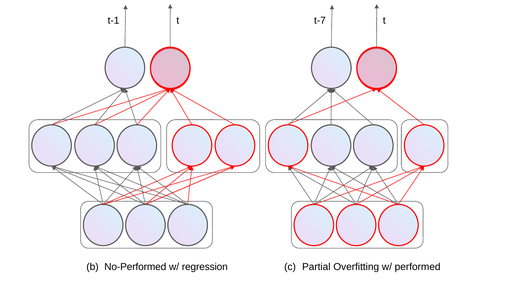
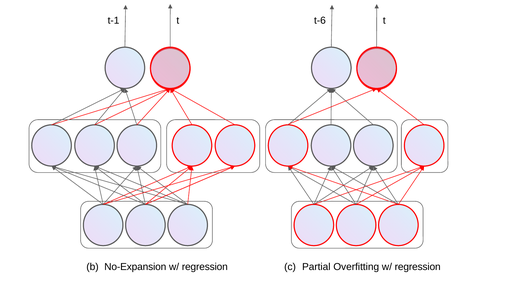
t-7: t-7 -> t-6 (320, 21)
No-Performed: No-Performed -> No-Expansion (135, 267)
performed: performed -> regression (418, 267)
